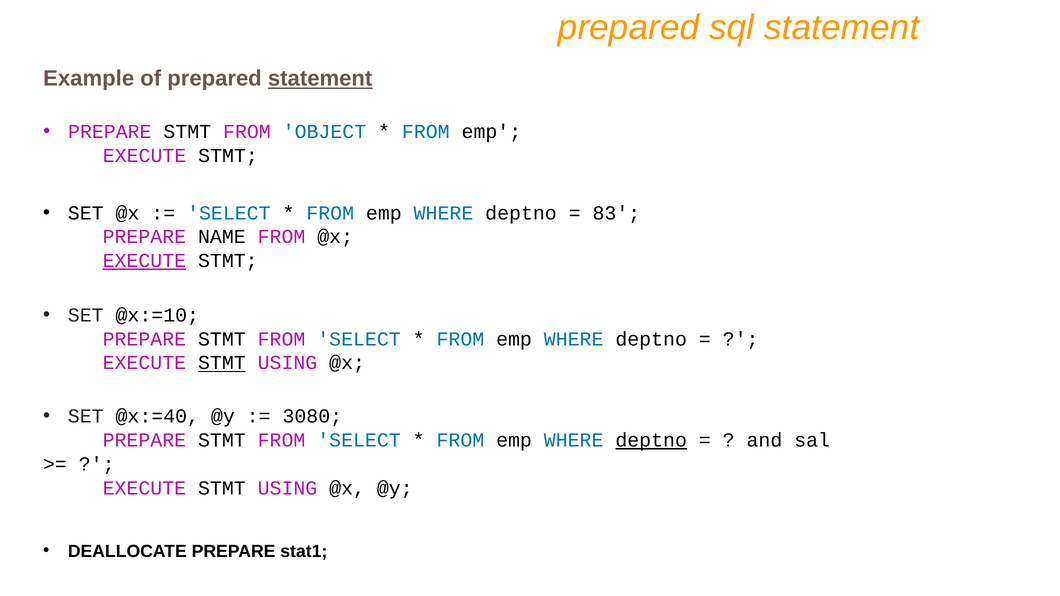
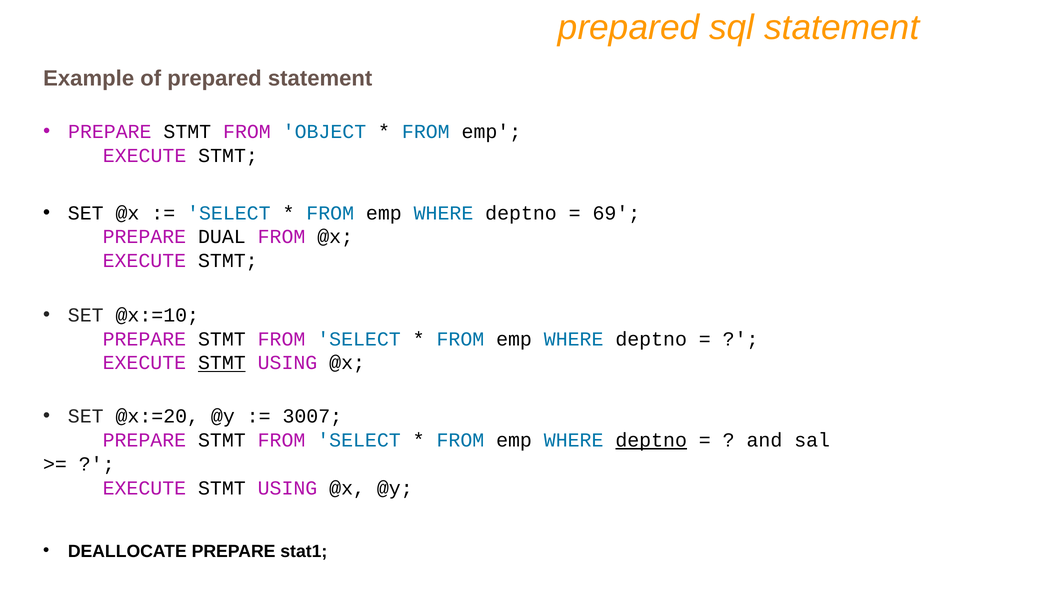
statement underline: present -> none (320, 79)
83: 83 -> 69 (616, 213)
NAME: NAME -> DUAL (222, 237)
EXECUTE underline: present -> none (144, 261)
@x:=40: @x:=40 -> @x:=20 (157, 417)
3080: 3080 -> 3007 (312, 417)
